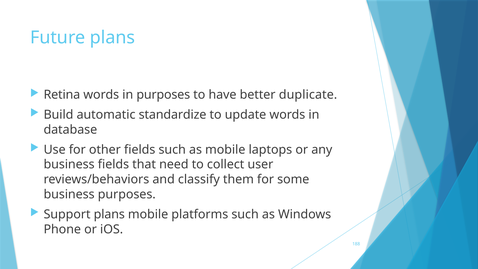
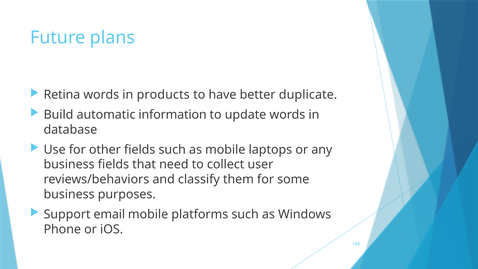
in purposes: purposes -> products (163, 95)
standardize: standardize -> information (173, 115)
Support plans: plans -> email (109, 214)
